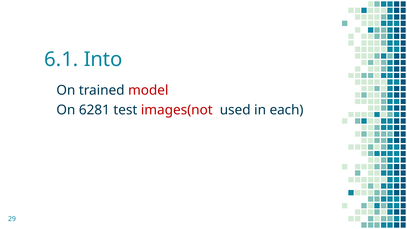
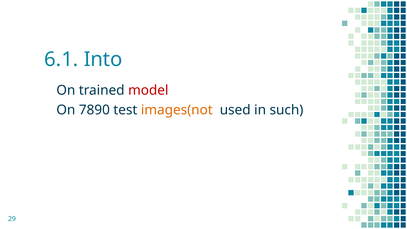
6281: 6281 -> 7890 (94, 110)
images(not colour: red -> orange (177, 110)
each: each -> such (286, 110)
